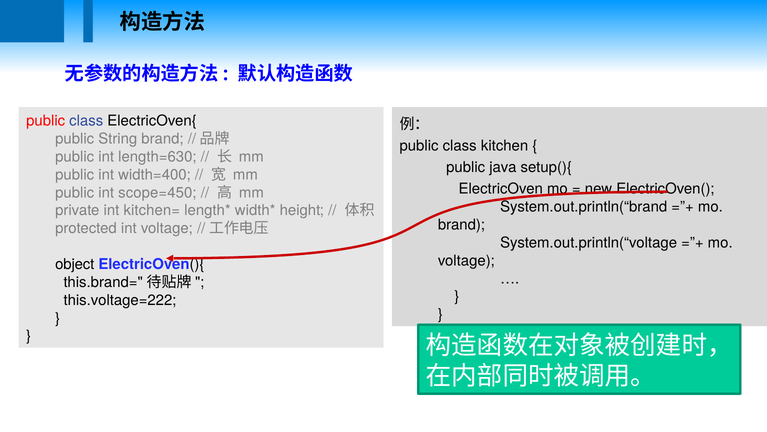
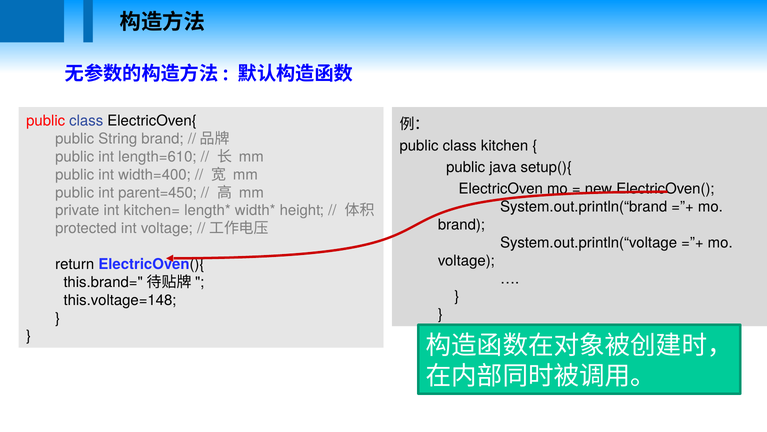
length=630: length=630 -> length=610 (157, 157)
scope=450: scope=450 -> parent=450 (158, 192)
object: object -> return (75, 264)
this.voltage=222: this.voltage=222 -> this.voltage=148 (120, 300)
